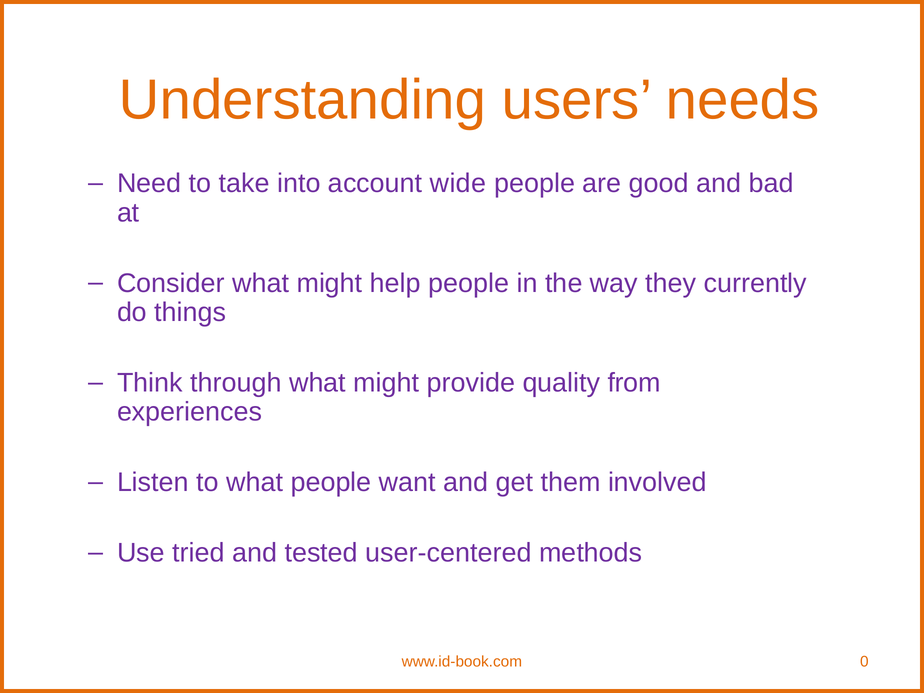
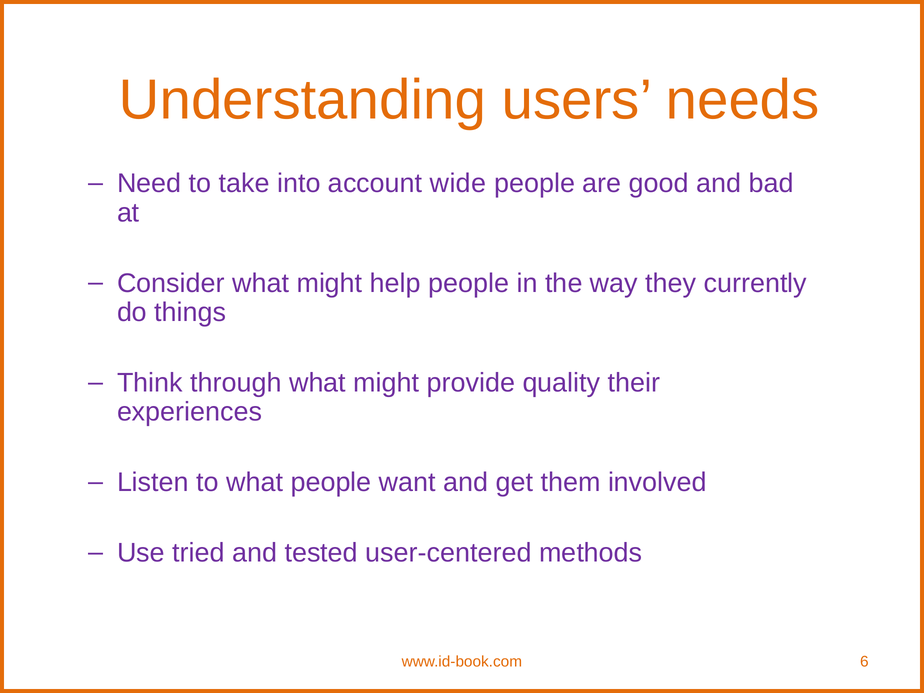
from: from -> their (634, 383)
0: 0 -> 6 (864, 662)
